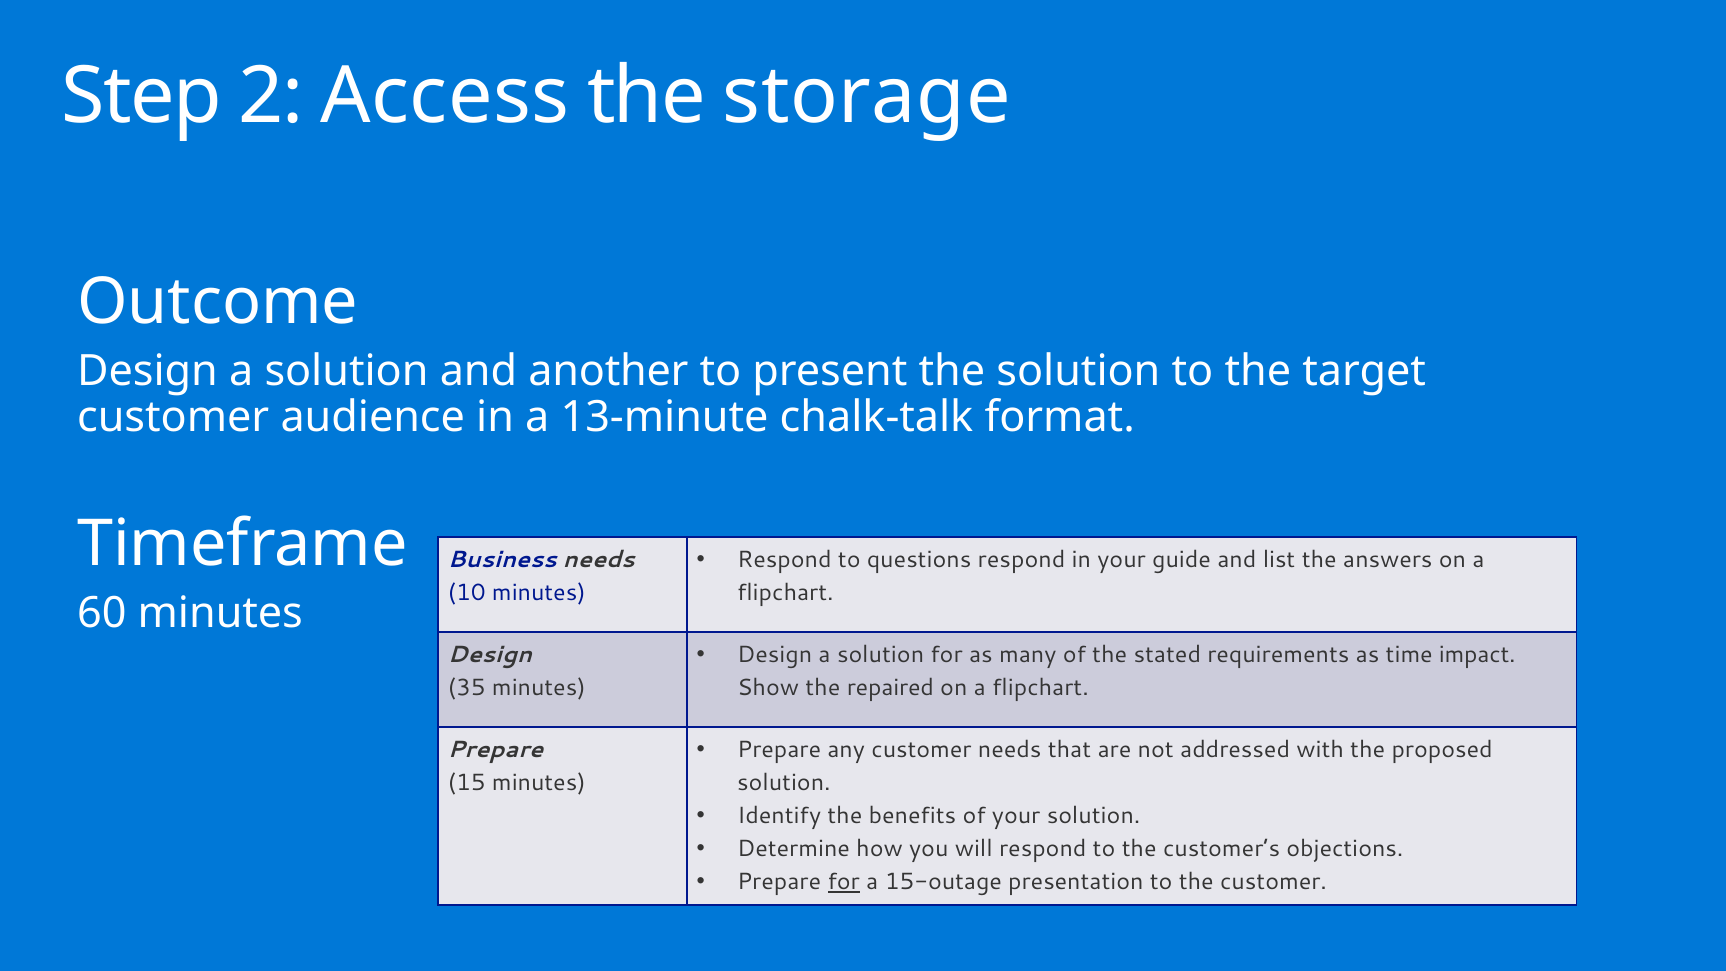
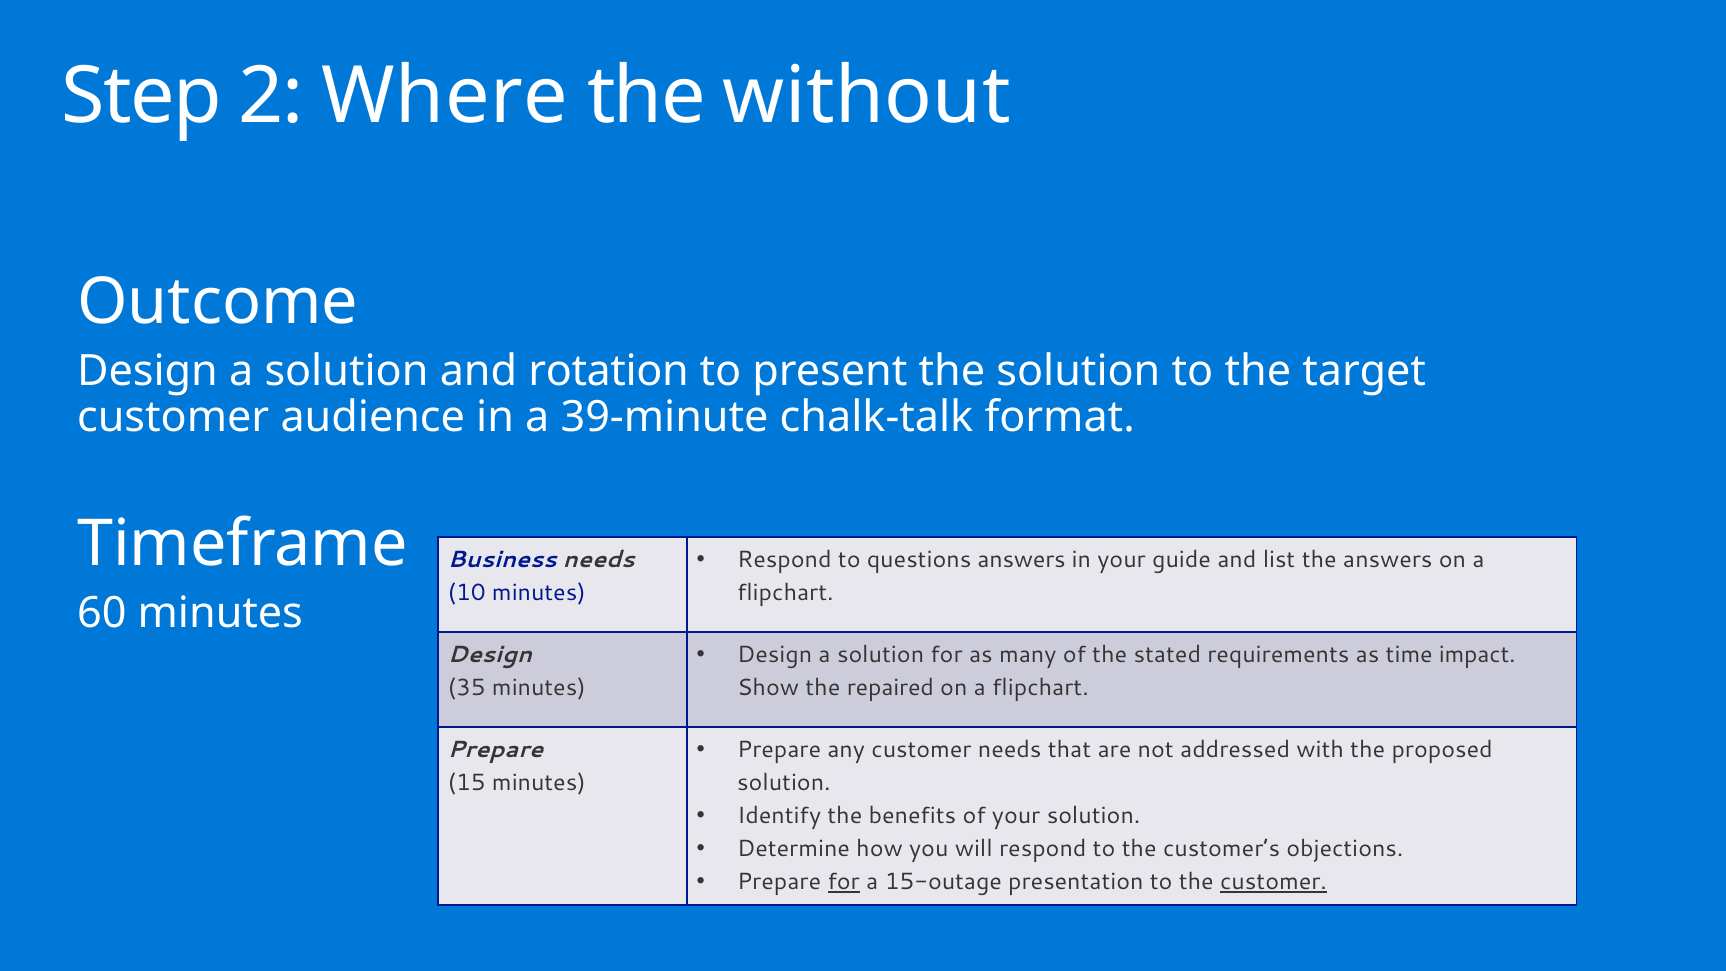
Access: Access -> Where (445, 96)
storage: storage -> without (867, 96)
another: another -> rotation (609, 371)
13-minute: 13-minute -> 39-minute (665, 418)
questions respond: respond -> answers (1022, 559)
customer underline: none -> present (1274, 882)
